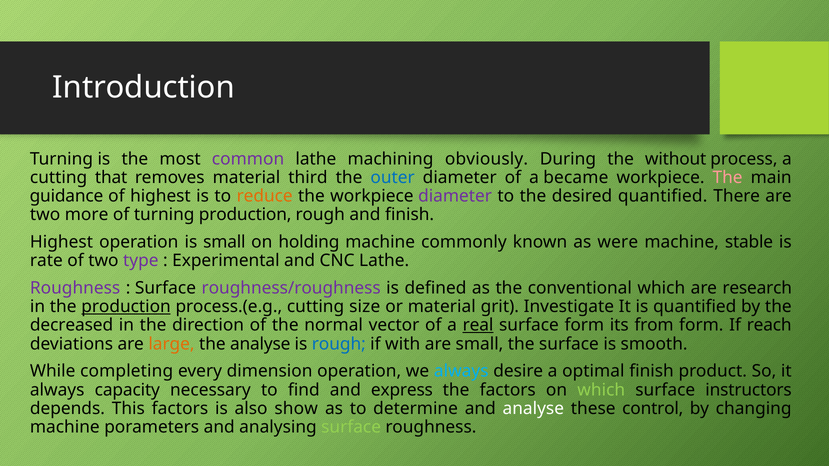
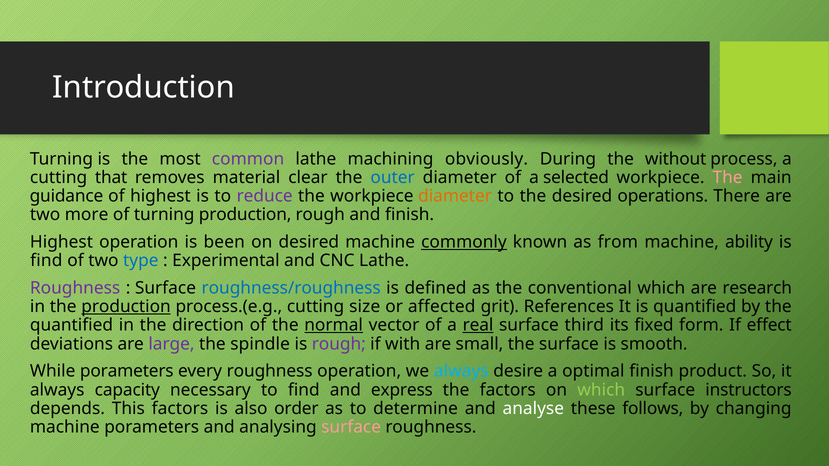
third: third -> clear (308, 178)
became: became -> selected (576, 178)
reduce colour: orange -> purple (265, 196)
diameter colour: purple -> orange (455, 196)
desired quantified: quantified -> operations (663, 196)
is small: small -> been (224, 242)
on holding: holding -> desired (309, 242)
commonly underline: none -> present (464, 242)
were: were -> from (618, 242)
stable: stable -> ability (749, 242)
rate: rate -> find (46, 261)
type colour: purple -> blue (141, 261)
roughness/roughness colour: purple -> blue (291, 288)
or material: material -> affected (442, 307)
Investigate: Investigate -> References (569, 307)
decreased: decreased -> quantified (72, 325)
normal underline: none -> present (334, 325)
surface form: form -> third (584, 325)
from: from -> fixed (654, 325)
reach: reach -> effect (769, 325)
large colour: orange -> purple (171, 344)
the analyse: analyse -> spindle (260, 344)
rough colour: blue -> purple (339, 344)
While completing: completing -> porameters (127, 371)
every dimension: dimension -> roughness (270, 371)
show: show -> order (296, 409)
control: control -> follows (653, 409)
surface colour: light green -> pink (351, 427)
